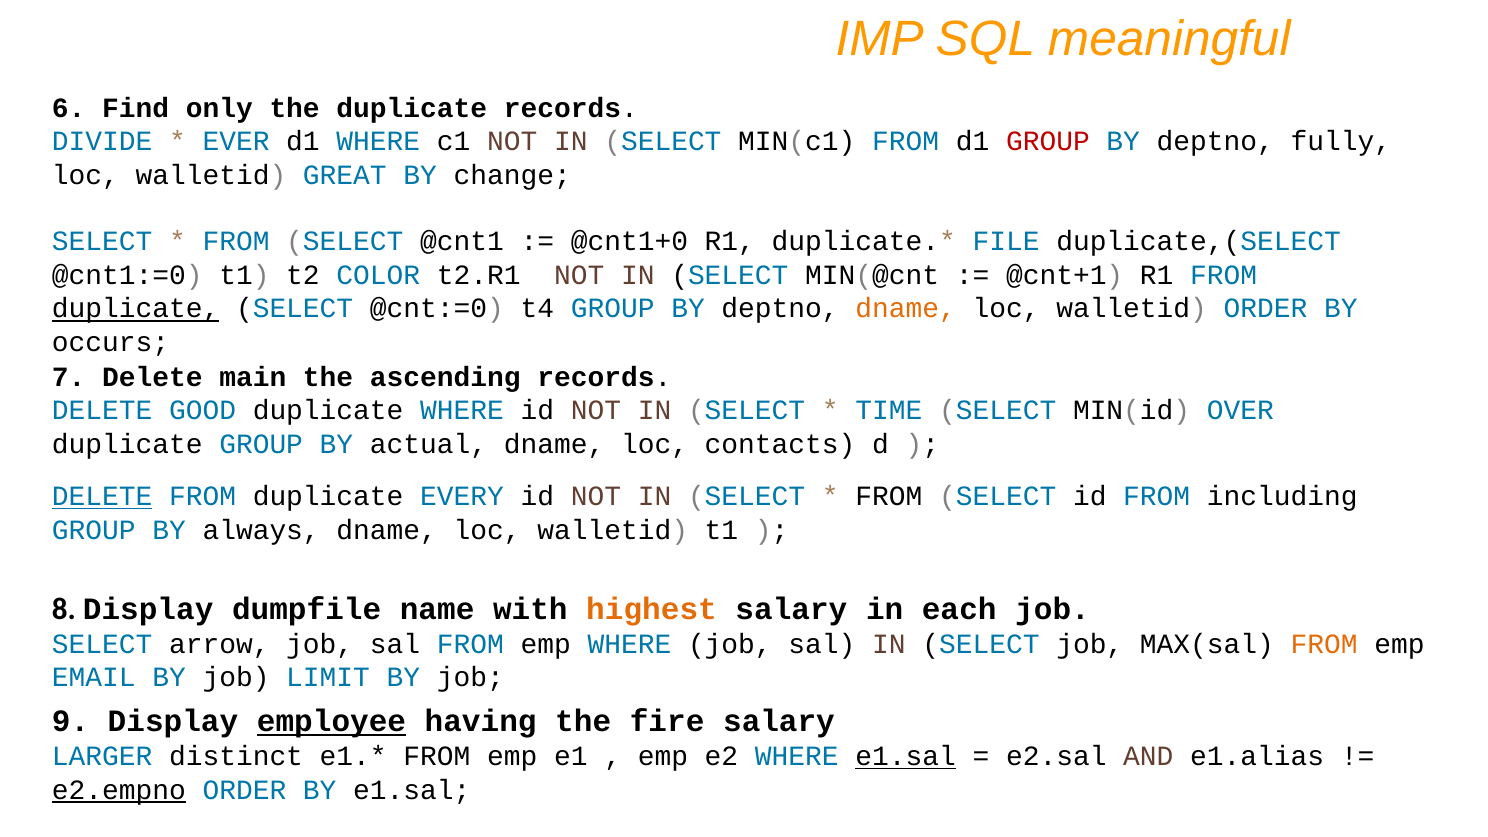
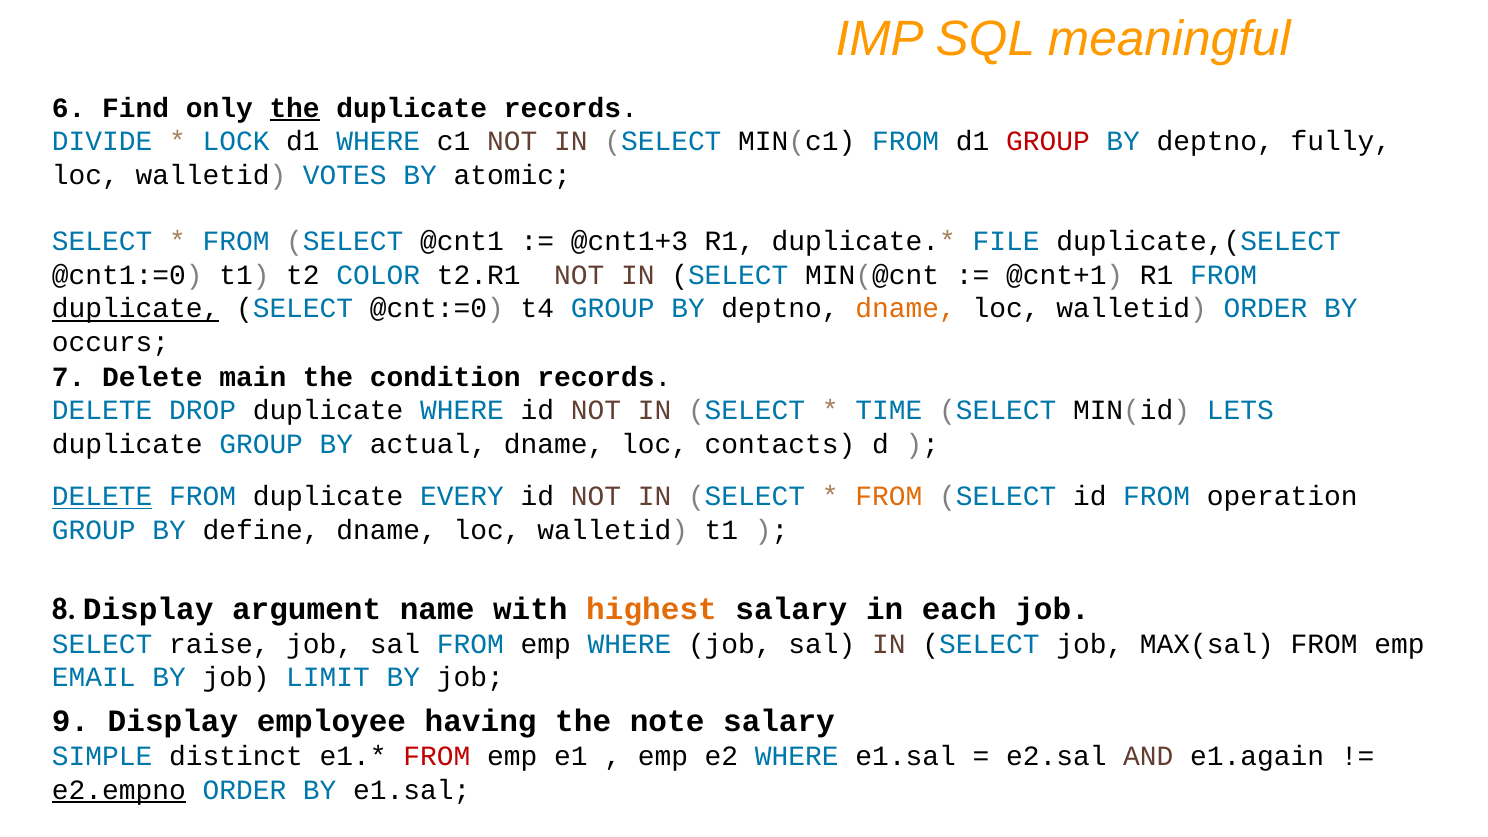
the underline: none -> present (295, 108)
EVER: EVER -> LOCK (236, 141)
GREAT: GREAT -> VOTES (345, 175)
change: change -> atomic (512, 175)
@cnt1+0: @cnt1+0 -> @cnt1+3 (629, 242)
ascending: ascending -> condition (445, 377)
GOOD: GOOD -> DROP (203, 411)
OVER: OVER -> LETS (1240, 411)
FROM colour: black -> orange (889, 496)
including: including -> operation (1282, 496)
always: always -> define (261, 530)
dumpfile: dumpfile -> argument (307, 609)
arrow: arrow -> raise (219, 644)
FROM colour: orange -> black (1324, 644)
employee underline: present -> none (331, 721)
fire: fire -> note (667, 721)
LARGER: LARGER -> SIMPLE (102, 757)
FROM colour: black -> red (437, 757)
e1.sal underline: present -> none (906, 757)
e1.alias: e1.alias -> e1.again (1257, 757)
